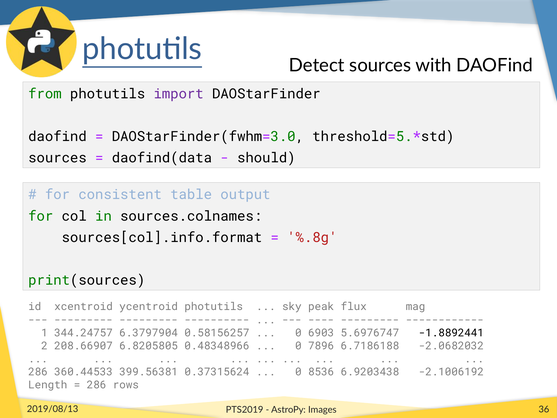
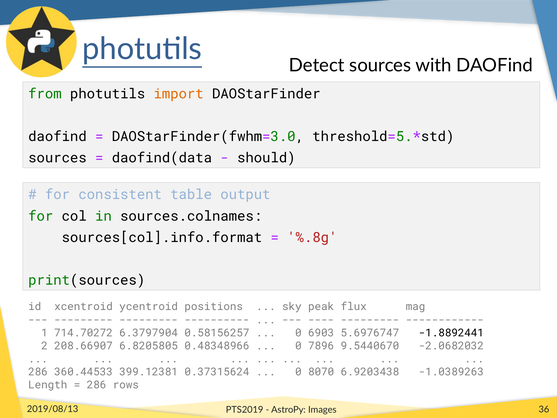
import colour: purple -> orange (179, 94)
ycentroid photutils: photutils -> positions (214, 307)
344.24757: 344.24757 -> 714.70272 (84, 333)
6.7186188: 6.7186188 -> 9.5440670 (370, 346)
399.56381: 399.56381 -> 399.12381 (149, 372)
8536: 8536 -> 8070 (321, 372)
-2.1006192: -2.1006192 -> -1.0389263 (451, 372)
